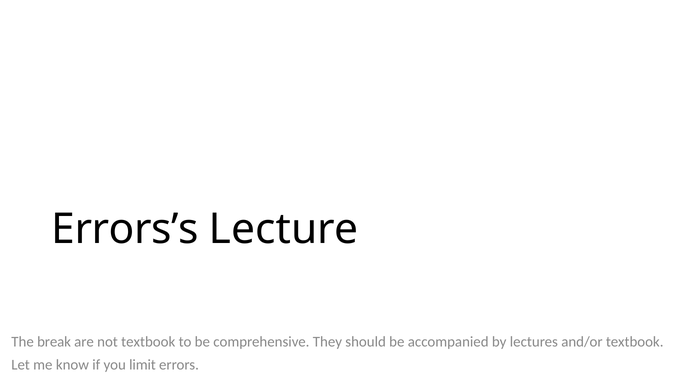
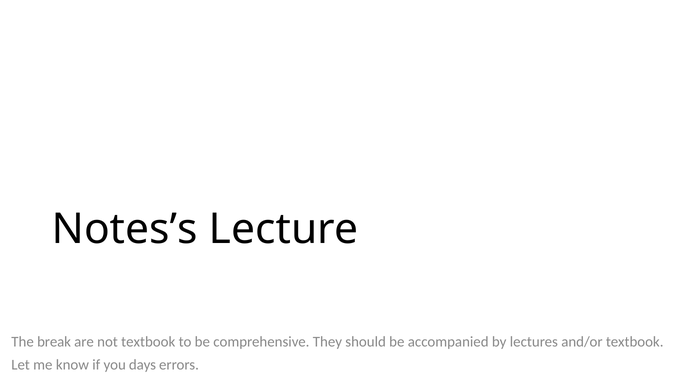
Errors’s: Errors’s -> Notes’s (125, 229)
limit: limit -> days (143, 365)
